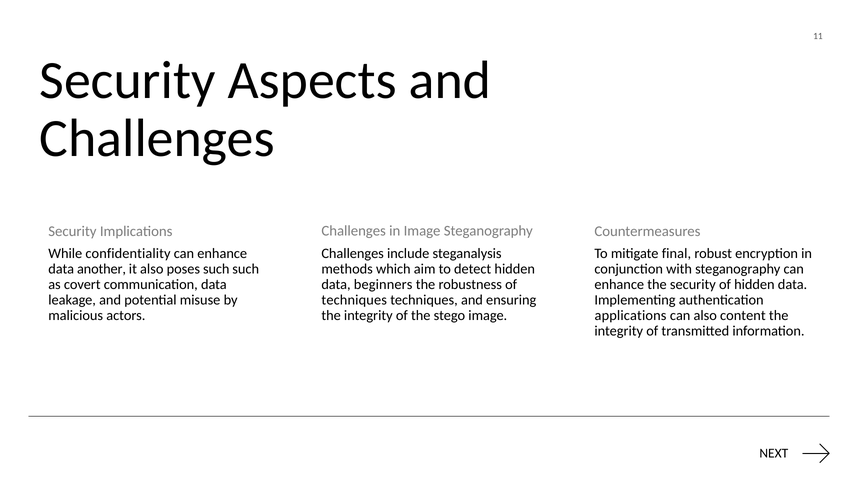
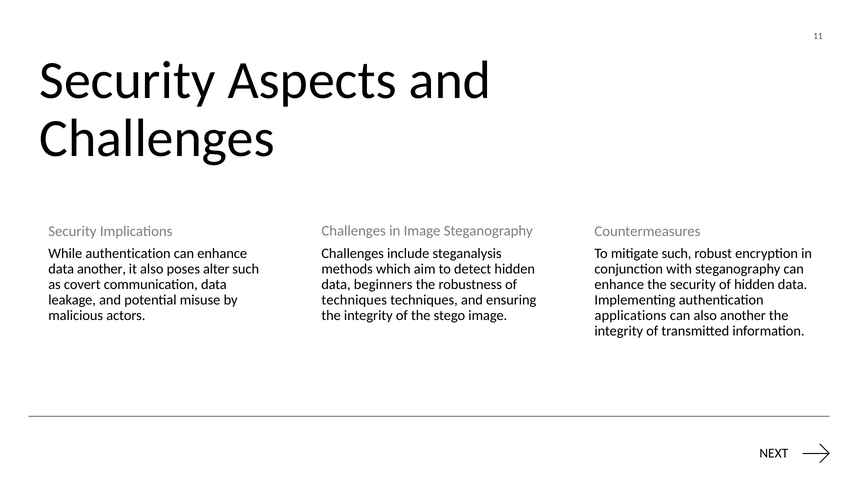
While confidentiality: confidentiality -> authentication (128, 253)
mitigate final: final -> such (677, 253)
poses such: such -> alter (216, 269)
also content: content -> another (743, 315)
